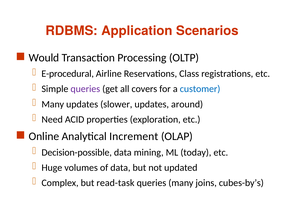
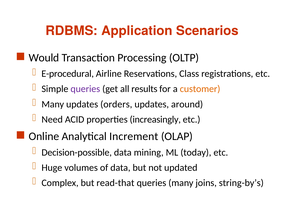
covers: covers -> results (144, 89)
customer colour: blue -> orange (200, 89)
slower: slower -> orders (116, 104)
exploration: exploration -> increasingly (155, 119)
read-task: read-task -> read-that (115, 182)
cubes-by’s: cubes-by’s -> string-by’s (241, 182)
